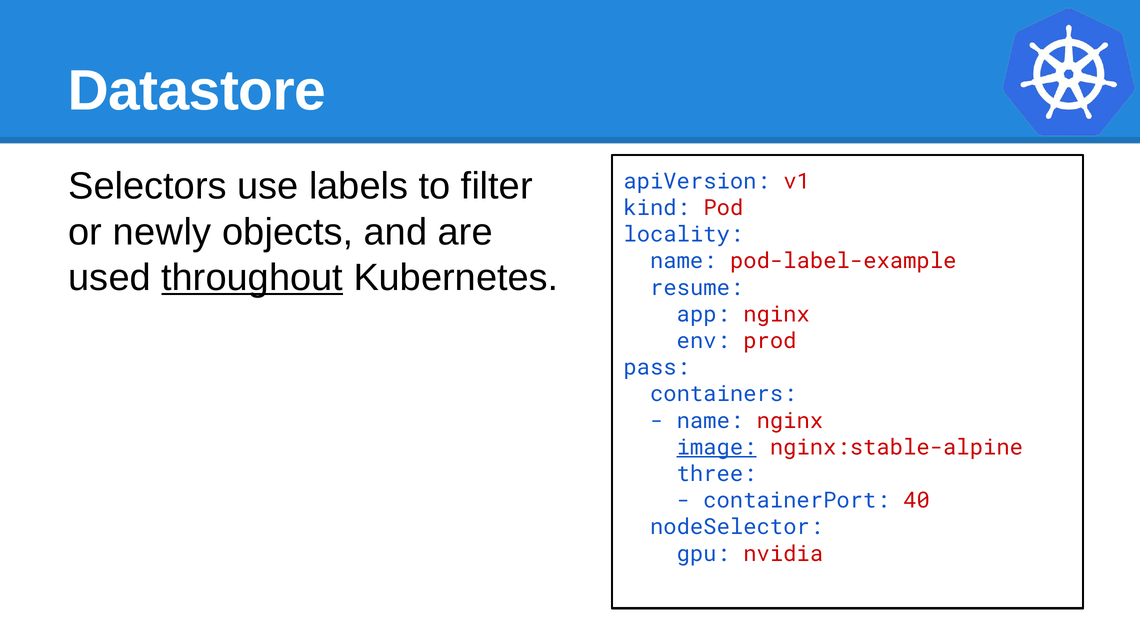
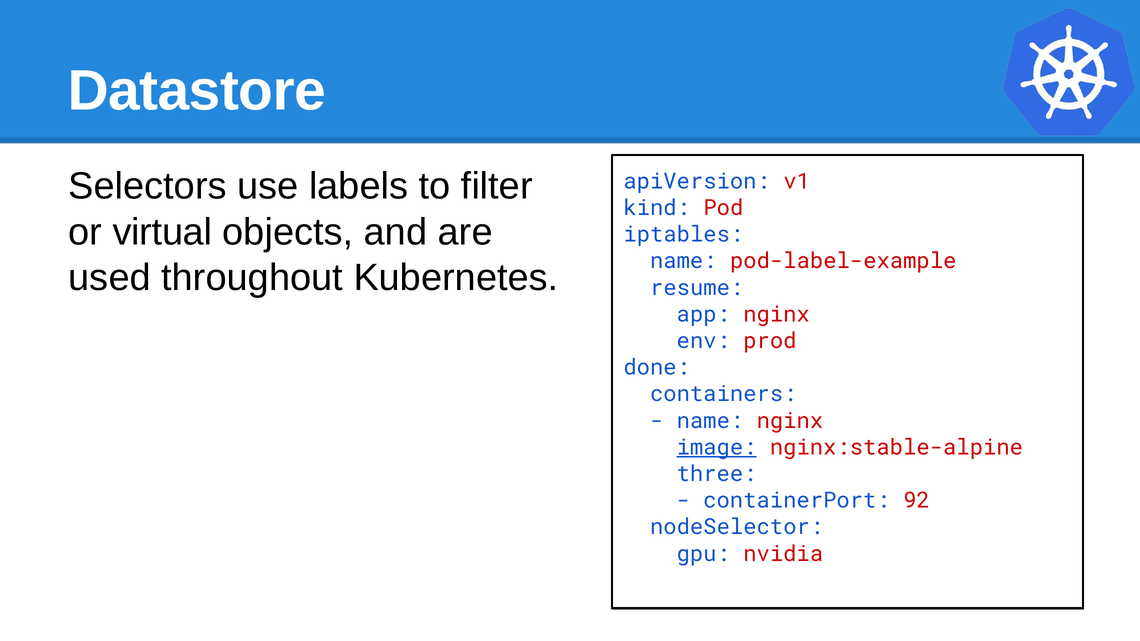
newly: newly -> virtual (162, 232)
locality: locality -> iptables (683, 235)
throughout underline: present -> none (252, 278)
pass: pass -> done (657, 368)
40: 40 -> 92 (917, 501)
